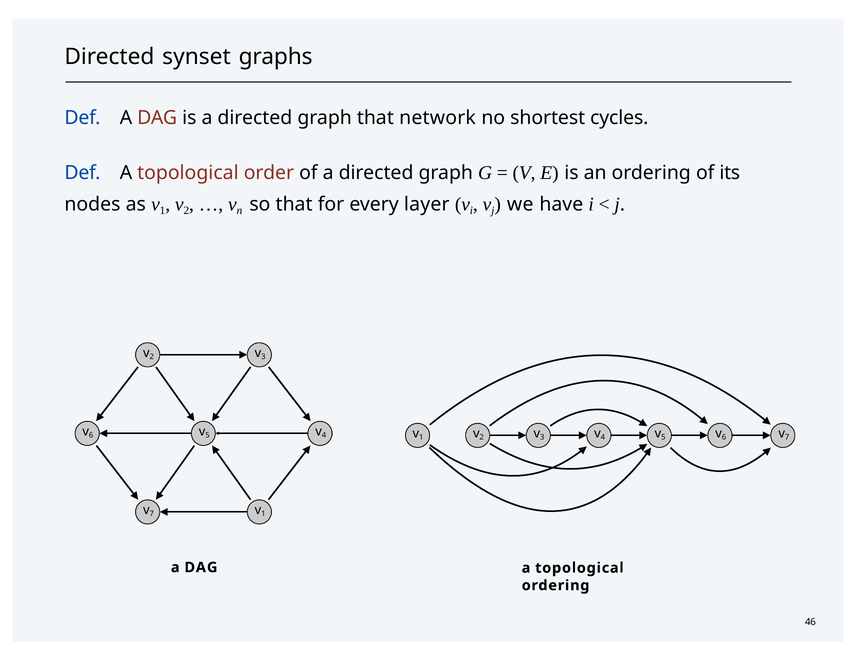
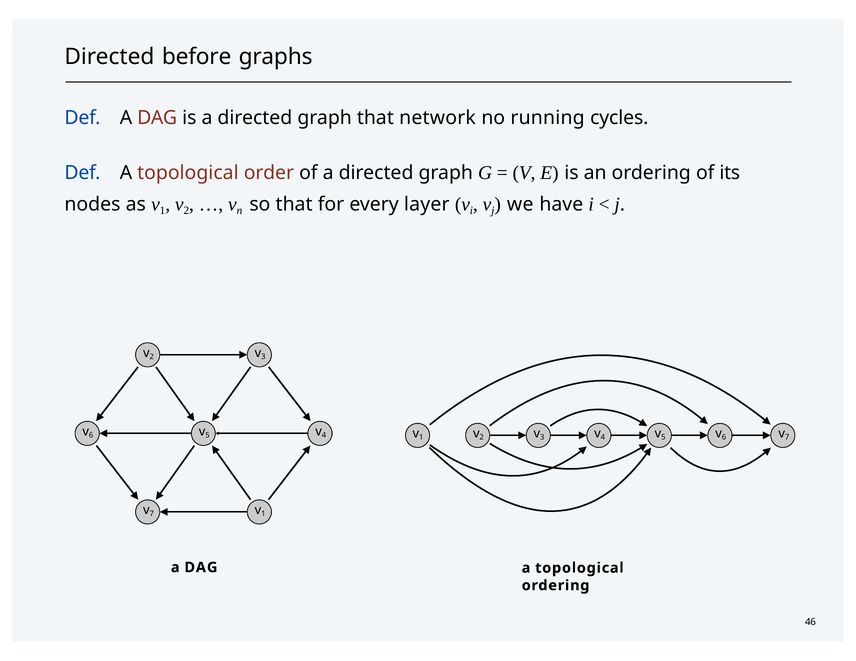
synset: synset -> before (197, 57)
shortest: shortest -> running (548, 118)
